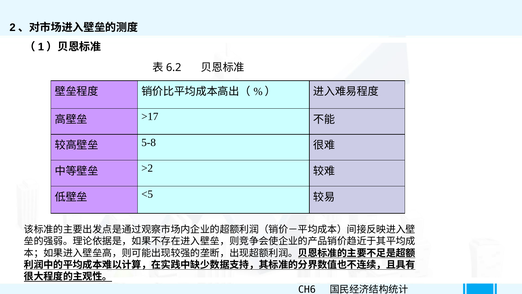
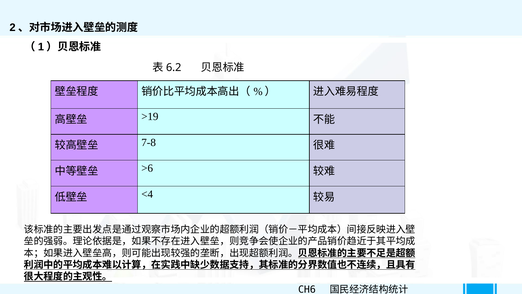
>17: >17 -> >19 (150, 116)
5-8: 5-8 -> 7-8 (149, 142)
>2: >2 -> >6 (147, 168)
<5: <5 -> <4 (147, 194)
